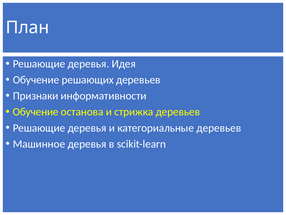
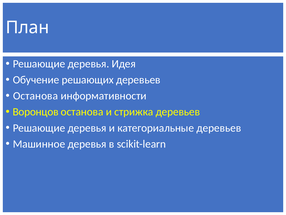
Признаки: Признаки -> Останова (35, 96)
Обучение: Обучение -> Воронцов (36, 112)
